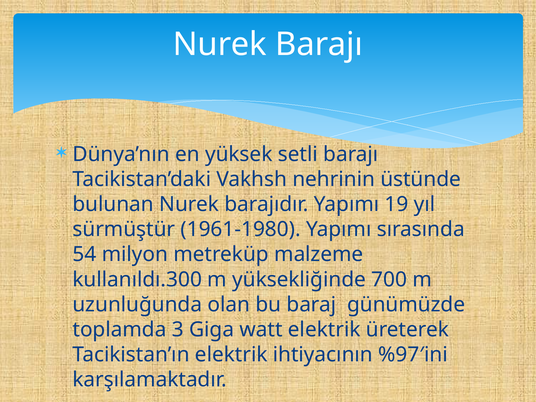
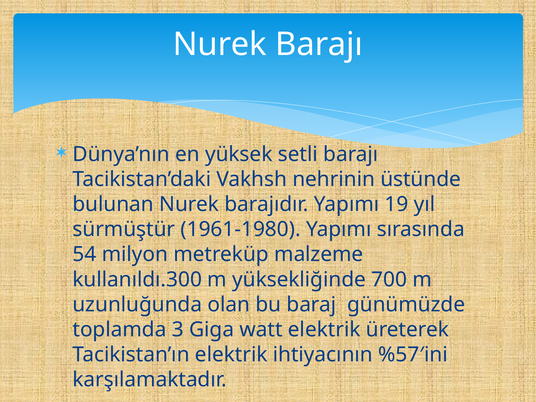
%97′ini: %97′ini -> %57′ini (413, 355)
